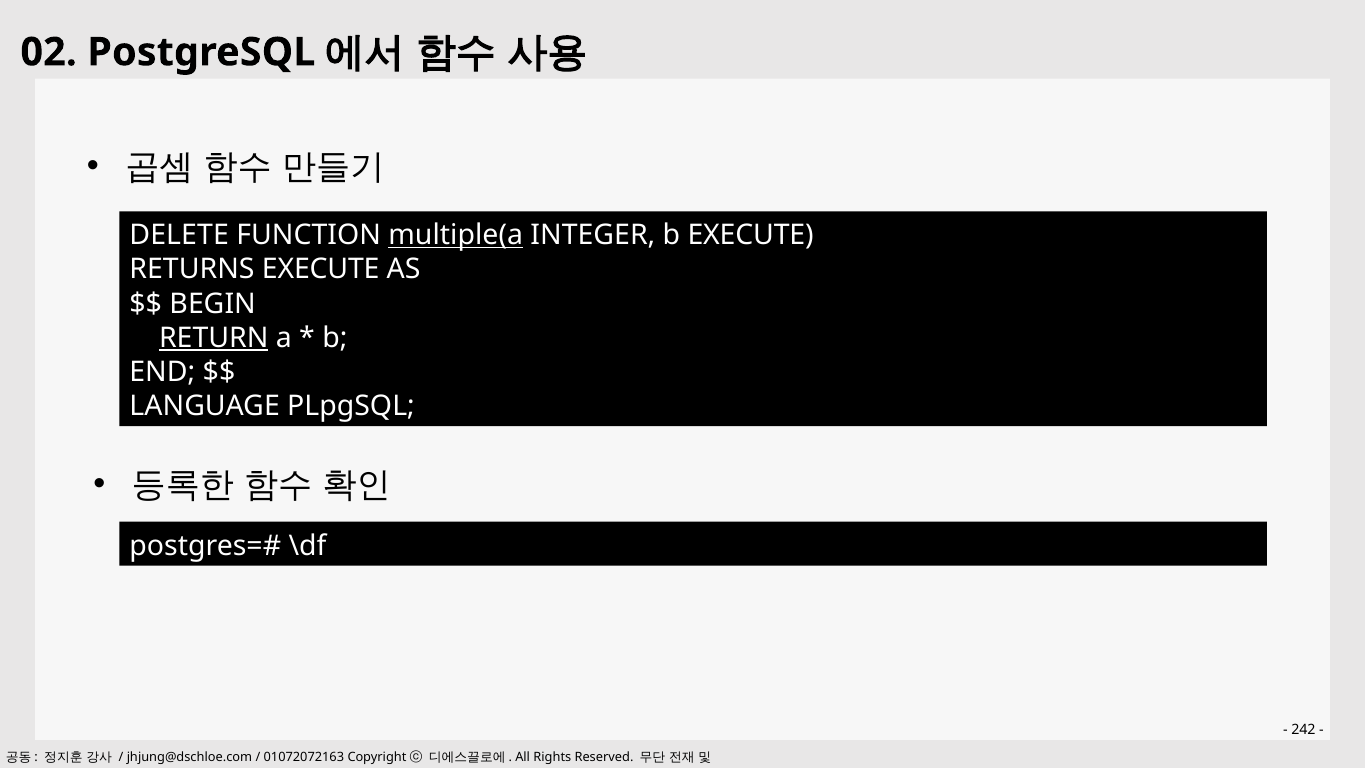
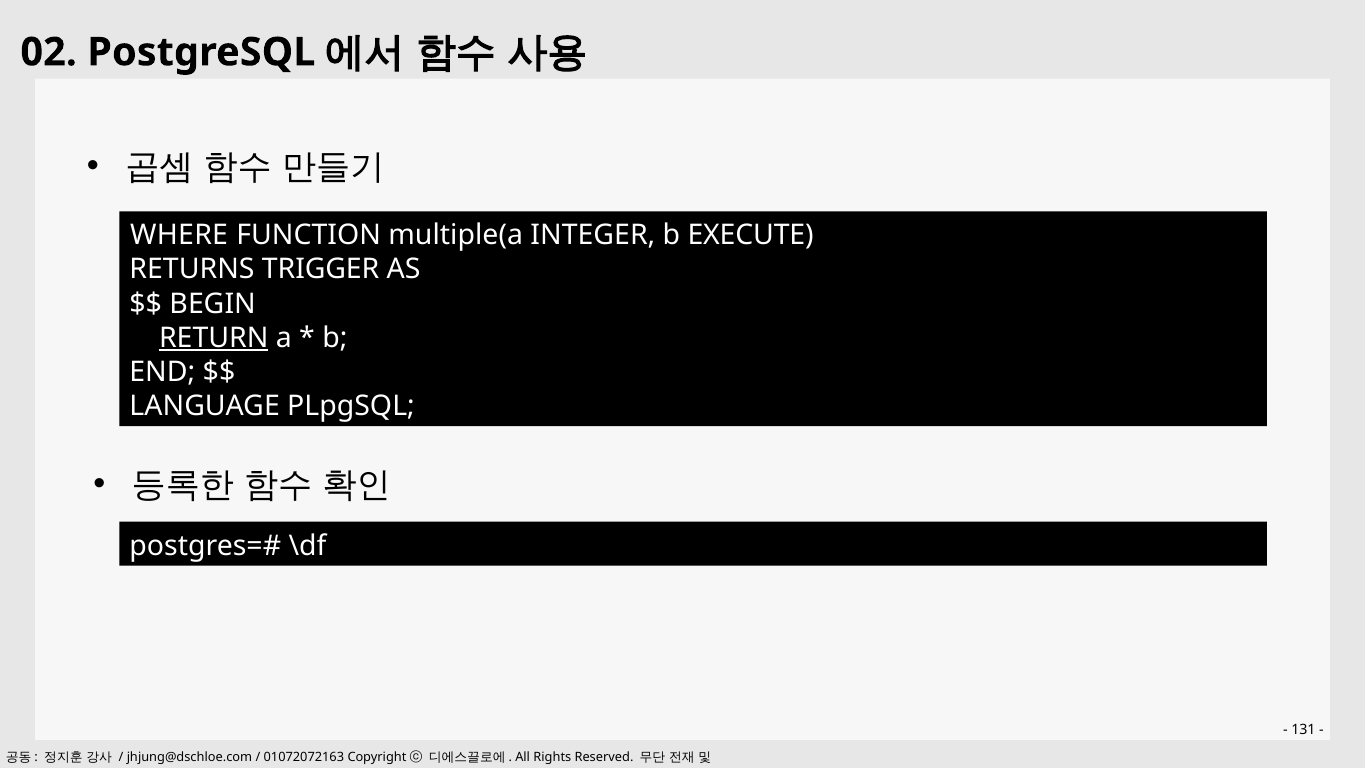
DELETE: DELETE -> WHERE (179, 235)
multiple(a underline: present -> none (456, 235)
RETURNS EXECUTE: EXECUTE -> TRIGGER (321, 269)
242: 242 -> 131 (1303, 730)
